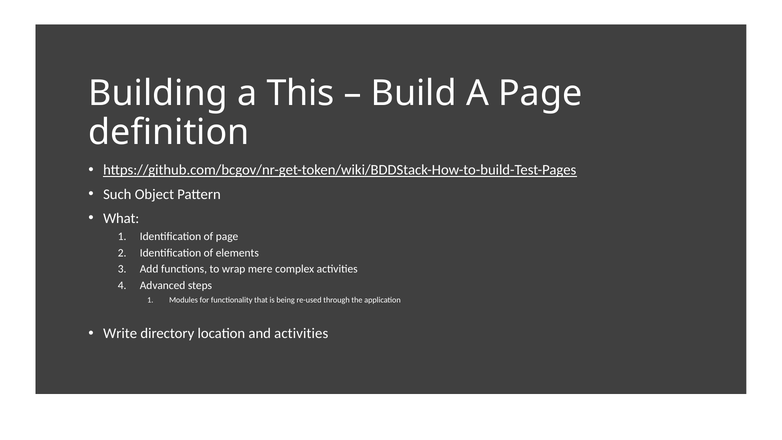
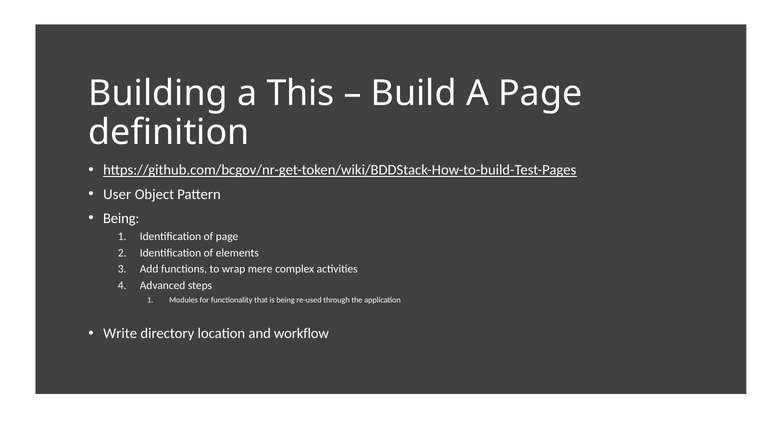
Such: Such -> User (117, 194)
What: What -> Being (121, 218)
and activities: activities -> workflow (301, 333)
